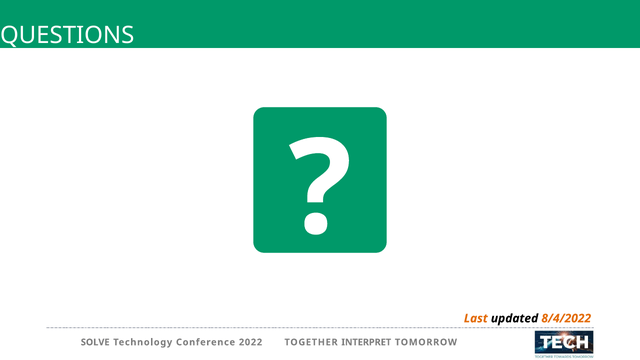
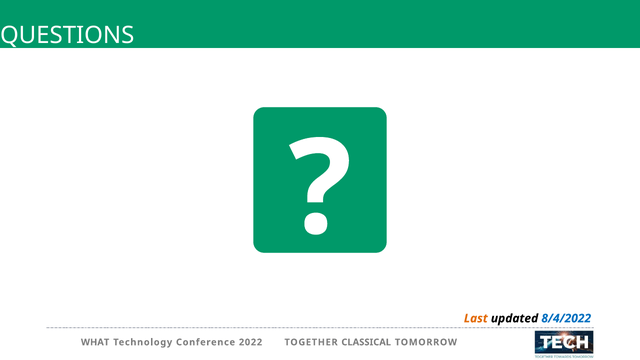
8/4/2022 colour: orange -> blue (566, 318)
SOLVE: SOLVE -> WHAT (95, 342)
INTERPRET: INTERPRET -> CLASSICAL (366, 342)
